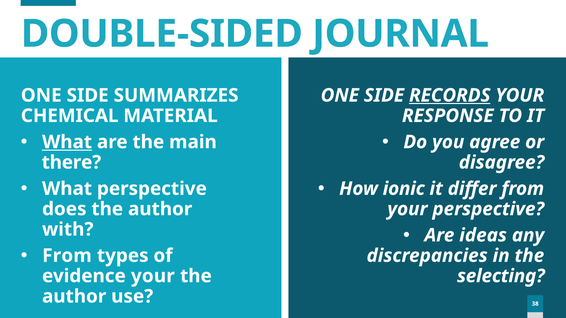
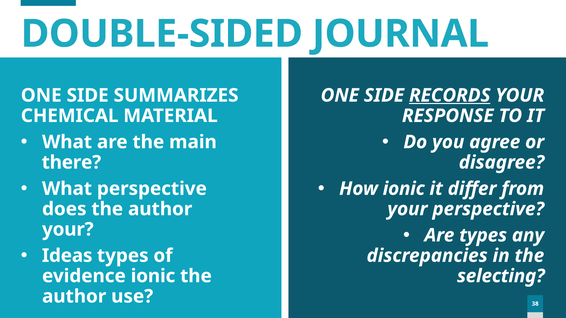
What underline: present -> none (67, 142)
Are ideas: ideas -> types (483, 236)
with: with -> your (68, 230)
From: From -> Ideas (67, 256)
evidence your: your -> ionic (153, 276)
